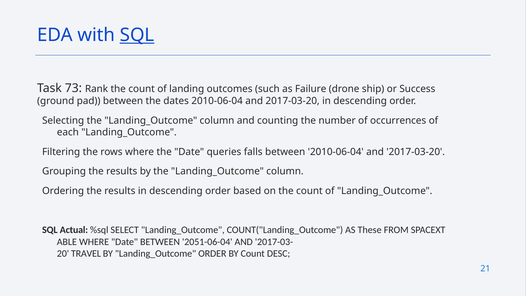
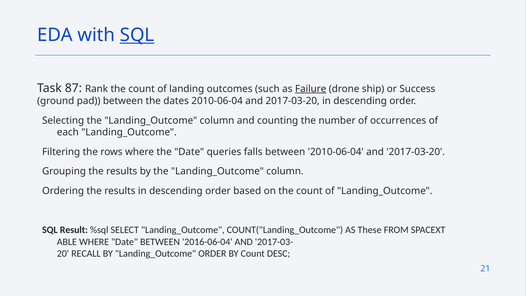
73: 73 -> 87 (73, 88)
Failure underline: none -> present (311, 89)
Actual: Actual -> Result (74, 230)
2051-06-04: 2051-06-04 -> 2016-06-04 (207, 242)
TRAVEL: TRAVEL -> RECALL (86, 254)
